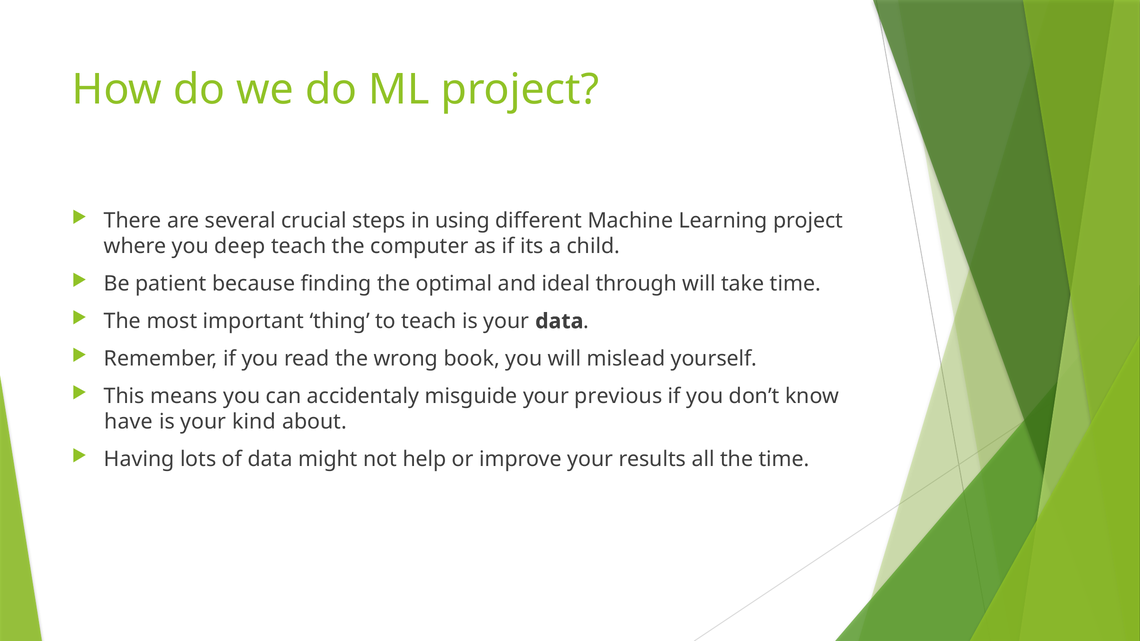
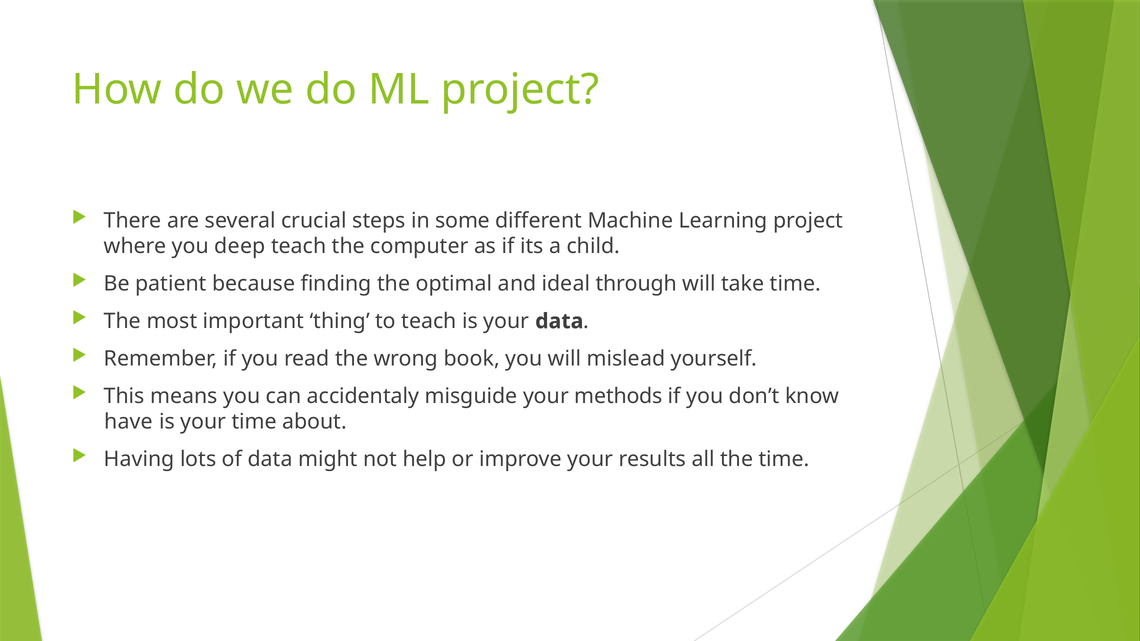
using: using -> some (463, 221)
previous: previous -> methods (619, 396)
your kind: kind -> time (254, 422)
